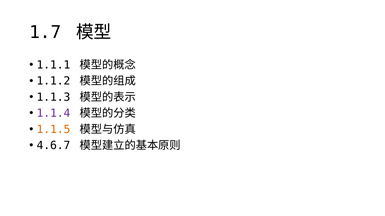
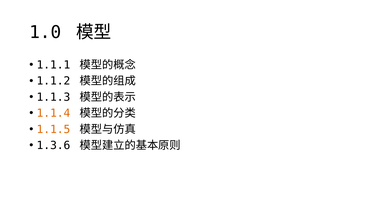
1.7: 1.7 -> 1.0 (45, 32)
1.1.4 colour: purple -> orange (53, 114)
4.6.7: 4.6.7 -> 1.3.6 (53, 146)
